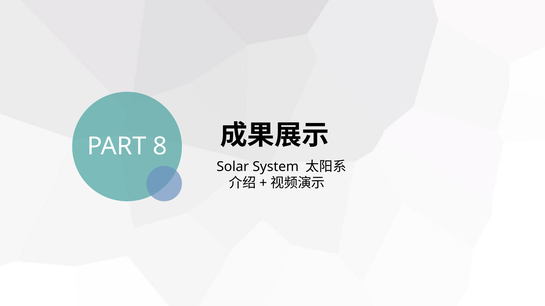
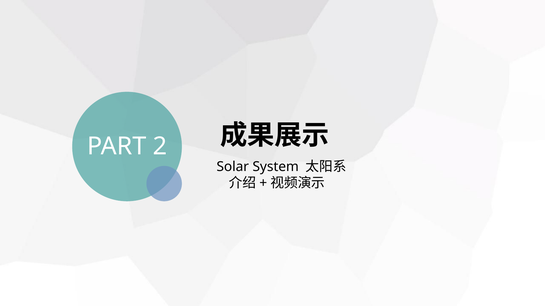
8: 8 -> 2 (160, 147)
